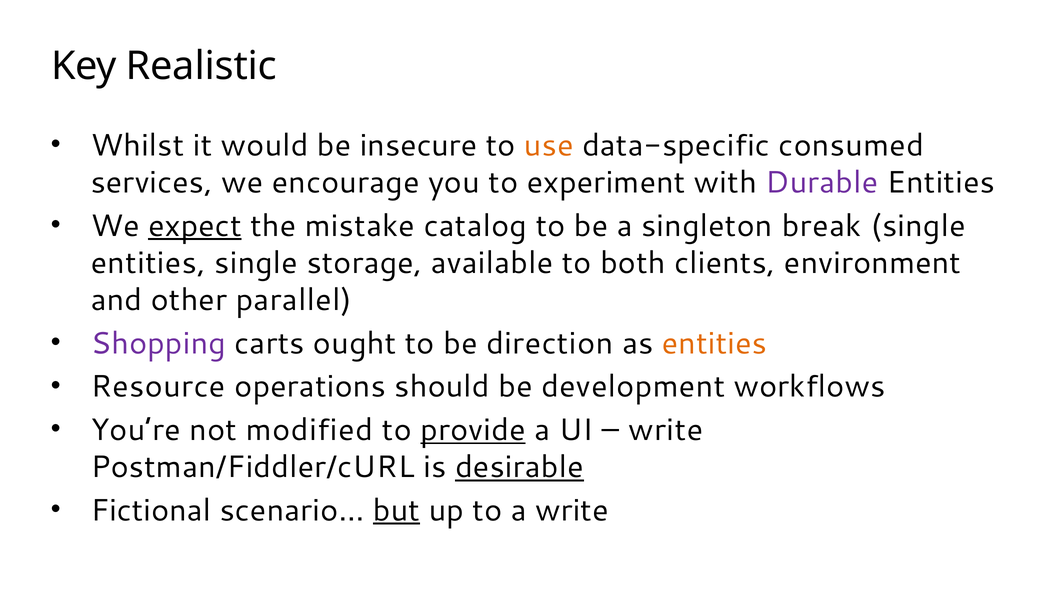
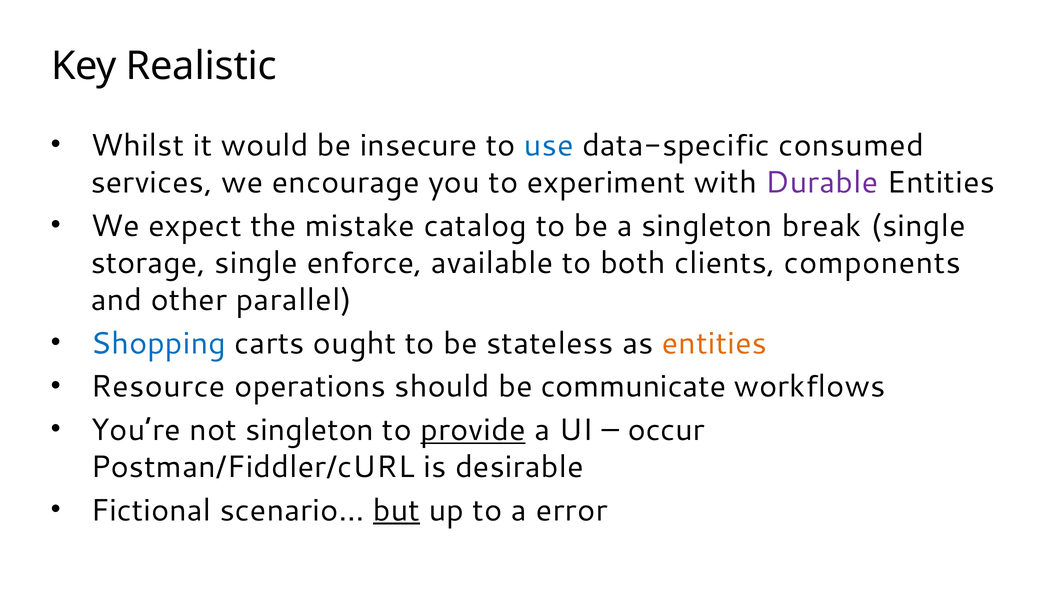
use colour: orange -> blue (549, 145)
expect underline: present -> none (195, 226)
entities: entities -> storage (148, 263)
storage: storage -> enforce (365, 263)
environment: environment -> components (872, 263)
Shopping colour: purple -> blue (158, 343)
direction: direction -> stateless (550, 343)
development: development -> communicate (633, 387)
not modified: modified -> singleton (310, 430)
write: write -> occur (666, 430)
desirable underline: present -> none (519, 467)
a write: write -> error (572, 511)
